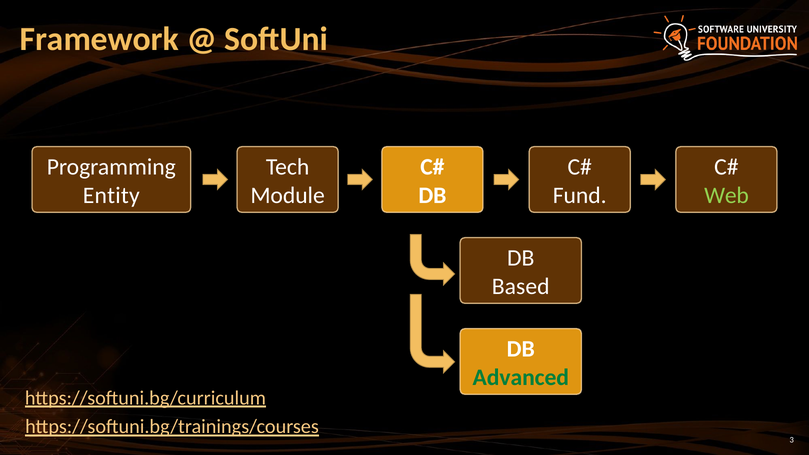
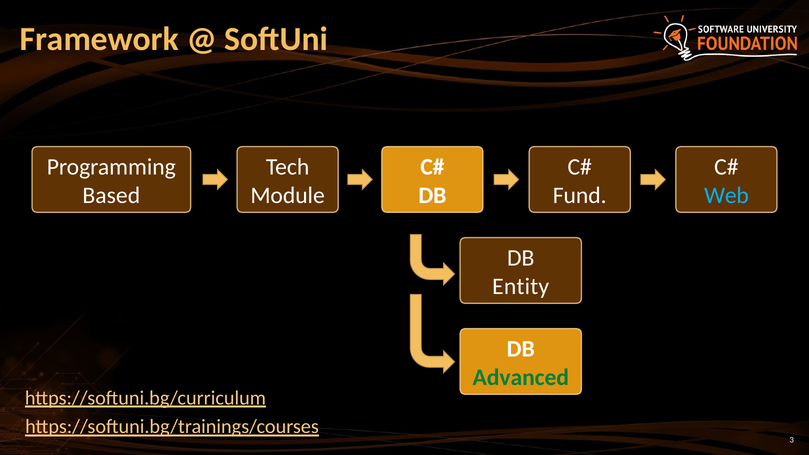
Entity: Entity -> Based (111, 195)
Web colour: light green -> light blue (726, 195)
Based: Based -> Entity (521, 286)
